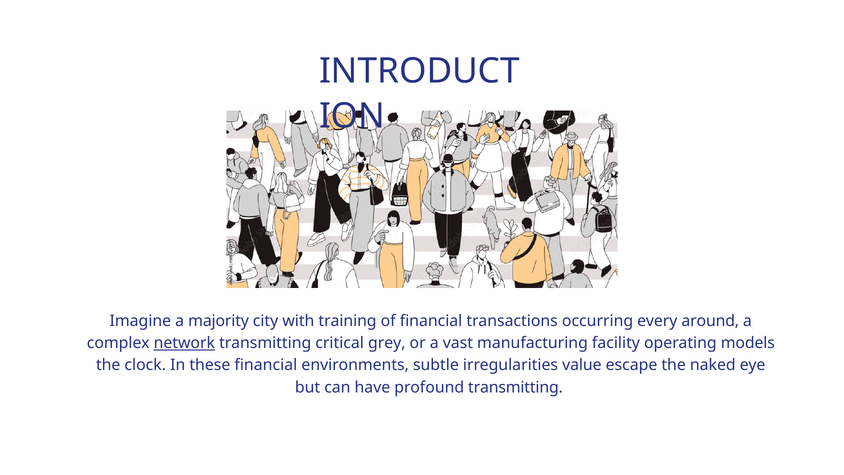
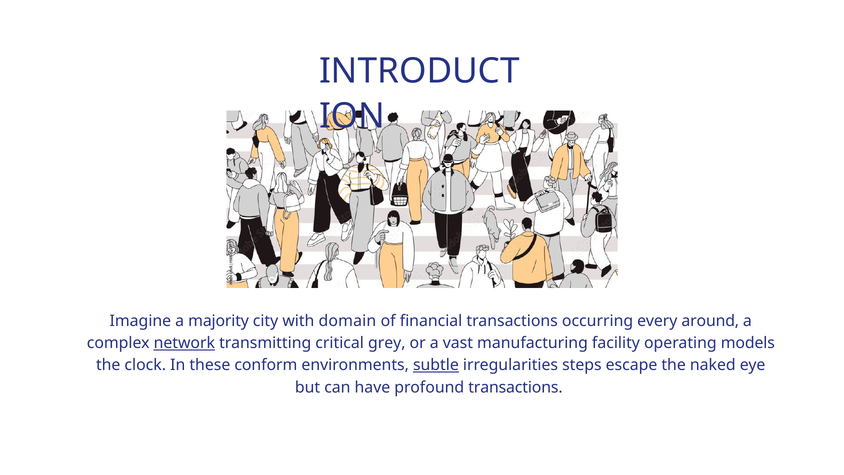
training: training -> domain (347, 321)
these financial: financial -> conform (266, 365)
subtle underline: none -> present (436, 365)
value: value -> steps (582, 365)
profound transmitting: transmitting -> transactions (515, 387)
